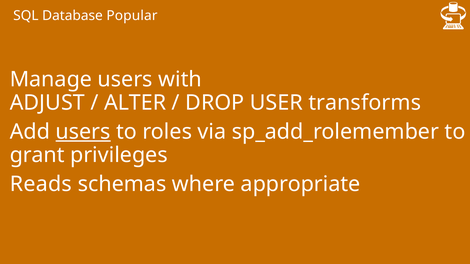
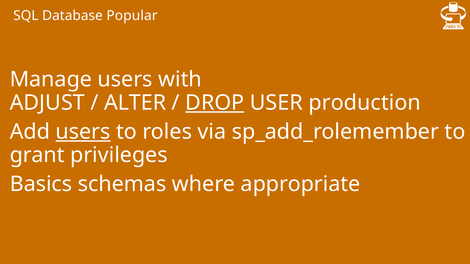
DROP underline: none -> present (215, 103)
transforms: transforms -> production (365, 103)
Reads: Reads -> Basics (41, 184)
